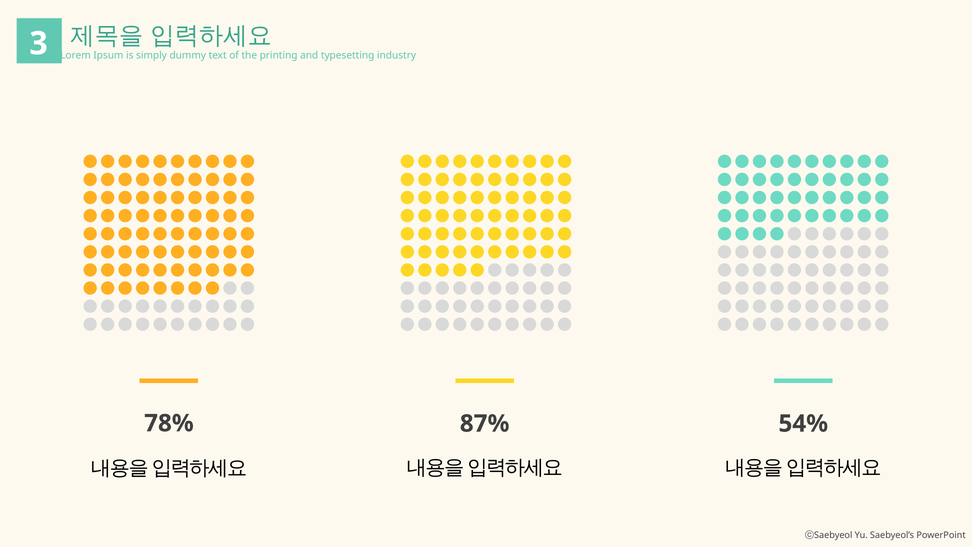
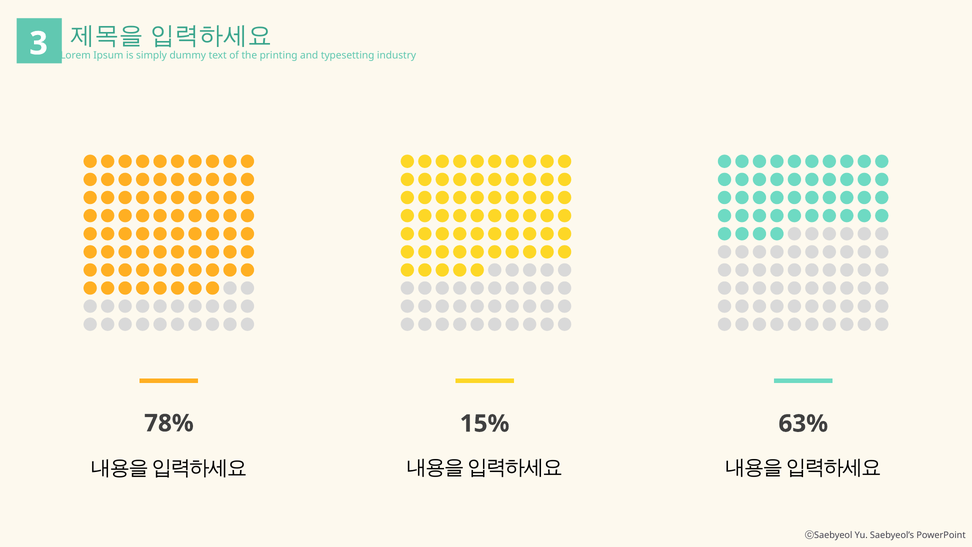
87%: 87% -> 15% (485, 423)
54%: 54% -> 63% (803, 423)
